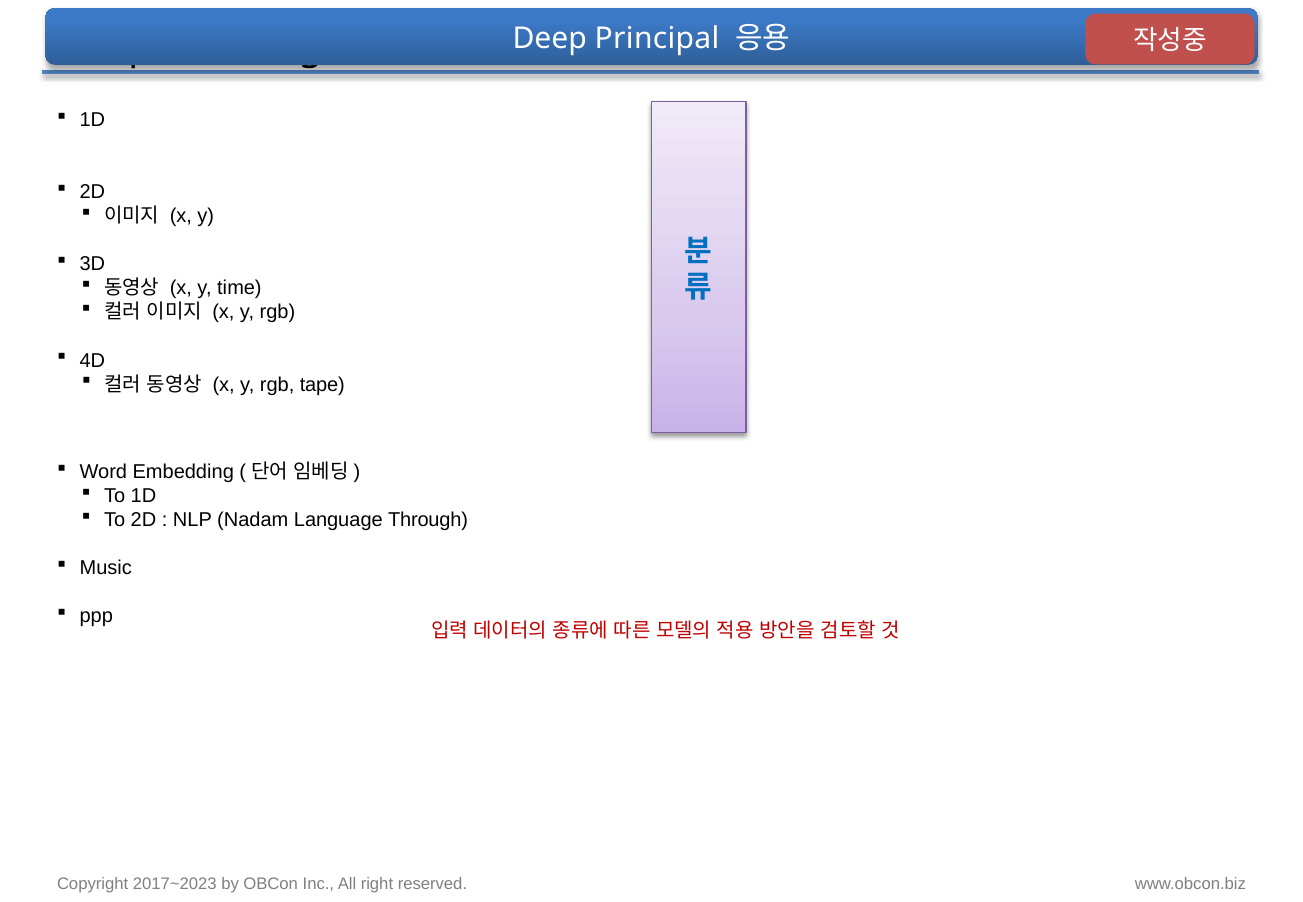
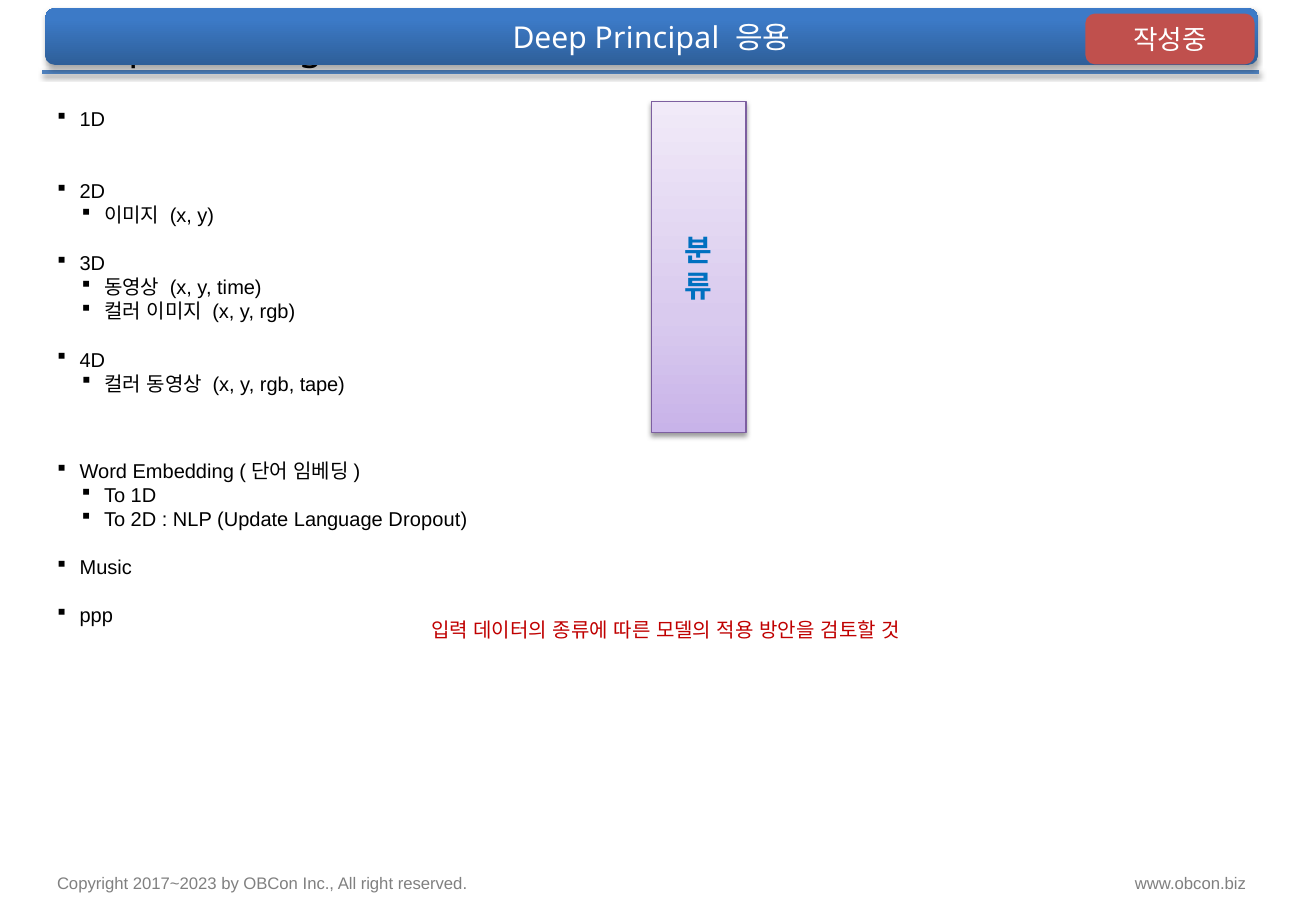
Nadam: Nadam -> Update (253, 520)
Through: Through -> Dropout (428, 520)
